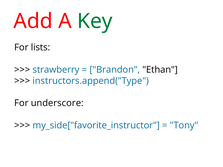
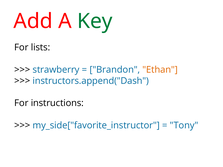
Ethan colour: black -> orange (160, 70)
instructors.append("Type: instructors.append("Type -> instructors.append("Dash (91, 81)
underscore: underscore -> instructions (57, 103)
